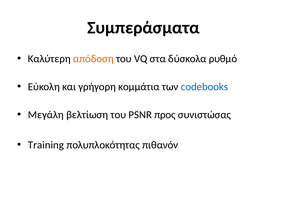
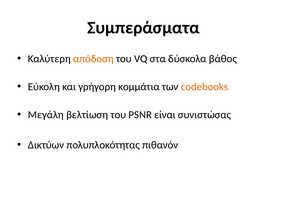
ρυθμό: ρυθμό -> βάθος (223, 59)
codebooks colour: blue -> orange (204, 87)
προς: προς -> είναι (165, 115)
Training: Training -> Δικτύων (46, 145)
